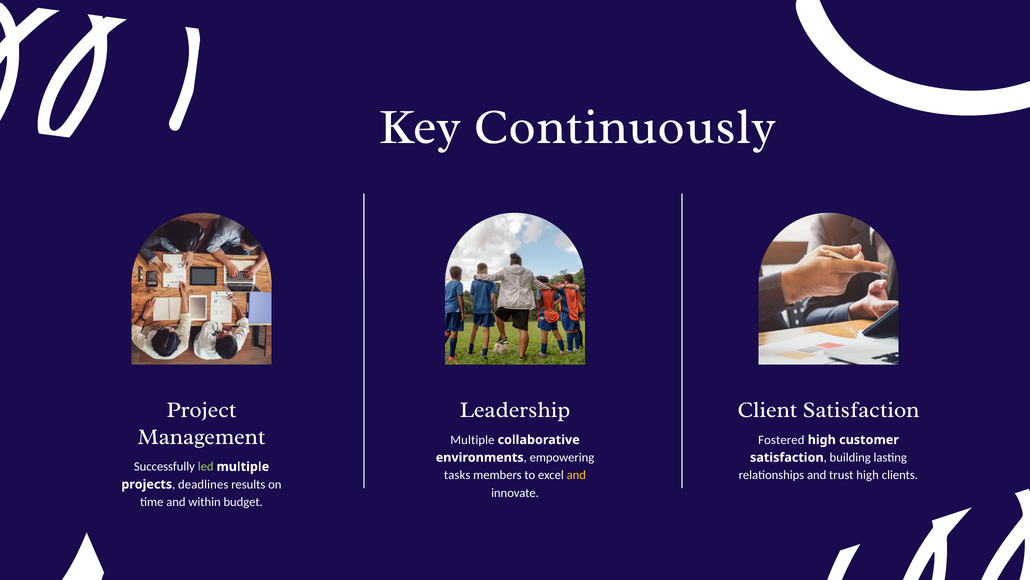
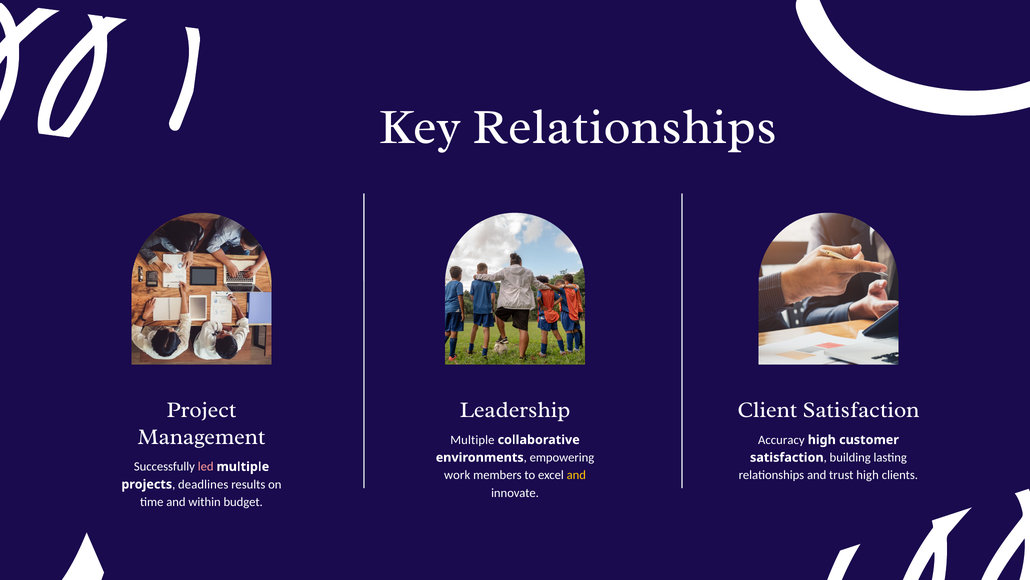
Key Continuously: Continuously -> Relationships (625, 127)
Fostered: Fostered -> Accuracy (781, 439)
led colour: light green -> pink (206, 466)
tasks: tasks -> work (457, 475)
